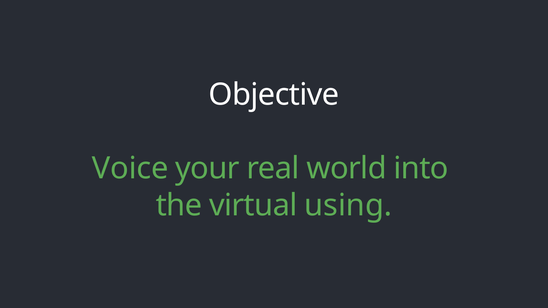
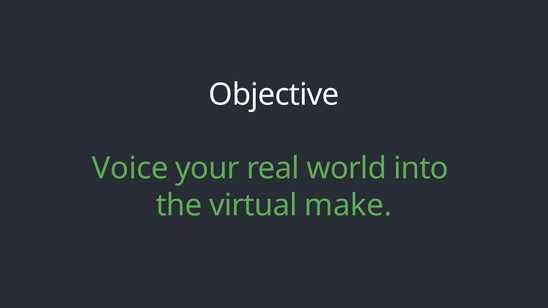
using: using -> make (348, 206)
